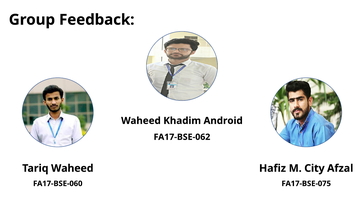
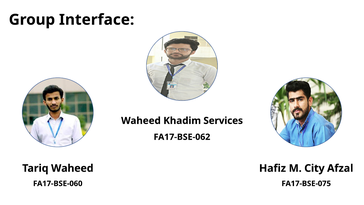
Feedback: Feedback -> Interface (97, 20)
Android: Android -> Services (223, 121)
